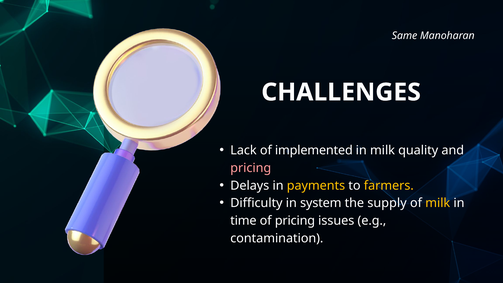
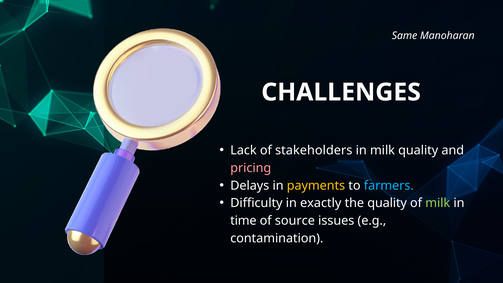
implemented: implemented -> stakeholders (314, 150)
farmers colour: yellow -> light blue (389, 186)
system: system -> exactly (321, 203)
the supply: supply -> quality (387, 203)
milk colour: yellow -> light green (438, 203)
of pricing: pricing -> source (295, 221)
